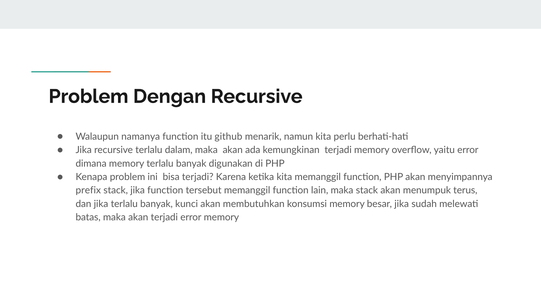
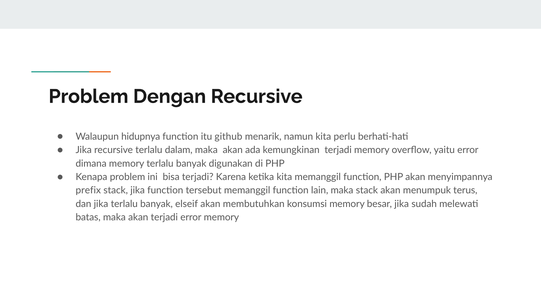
namanya: namanya -> hidupnya (141, 137)
kunci: kunci -> elseif (187, 204)
